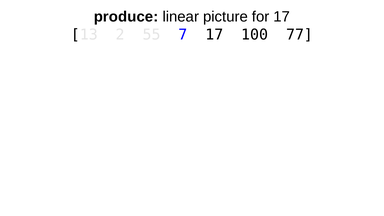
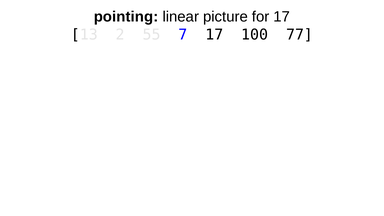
produce: produce -> pointing (126, 17)
